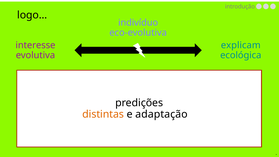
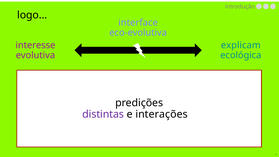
indivíduo: indivíduo -> interface (138, 23)
distintas colour: orange -> purple (103, 114)
adaptação: adaptação -> interações (162, 114)
